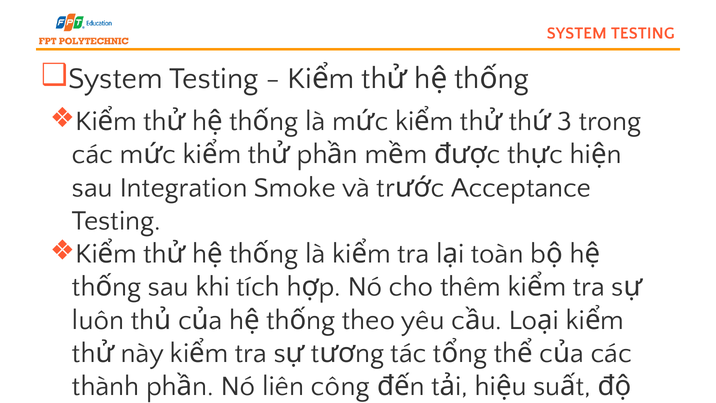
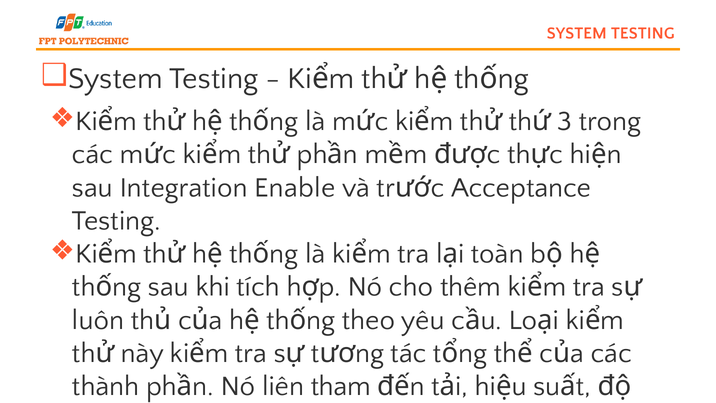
Smoke: Smoke -> Enable (295, 187)
công: công -> tham (341, 386)
